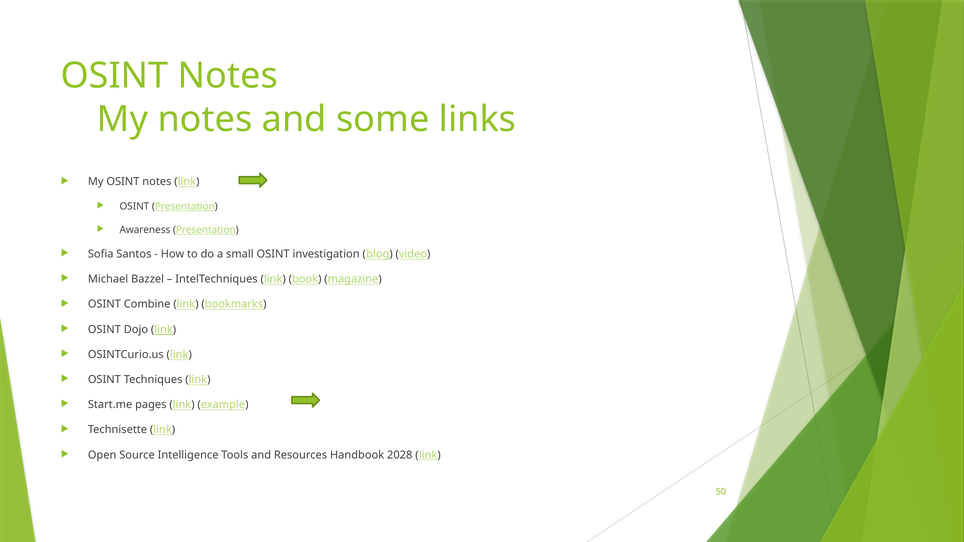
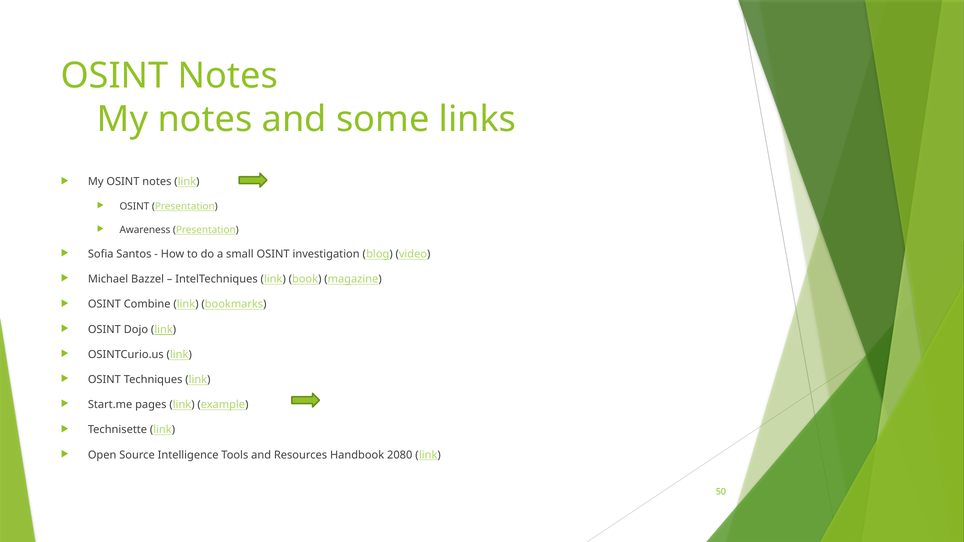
2028: 2028 -> 2080 (400, 455)
